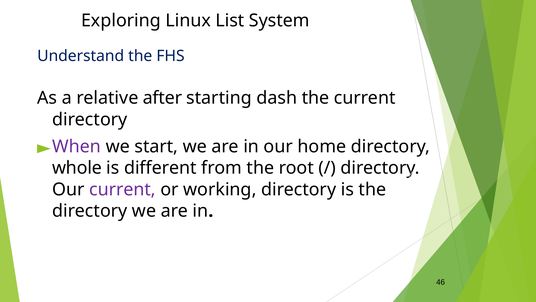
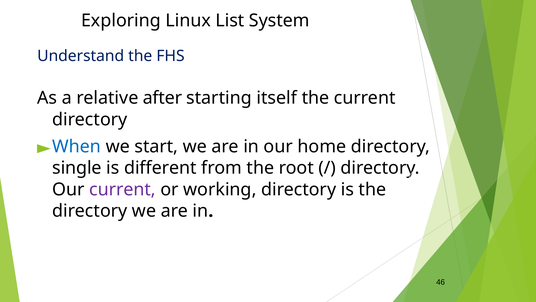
dash: dash -> itself (277, 98)
When colour: purple -> blue (77, 146)
whole: whole -> single (77, 168)
